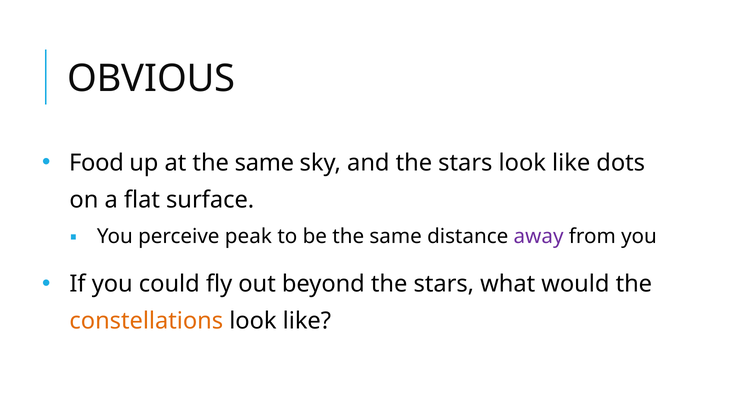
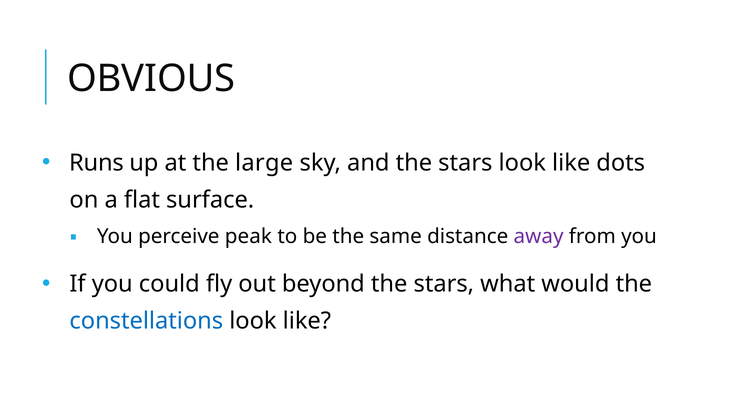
Food: Food -> Runs (96, 163)
at the same: same -> large (264, 163)
constellations colour: orange -> blue (146, 321)
